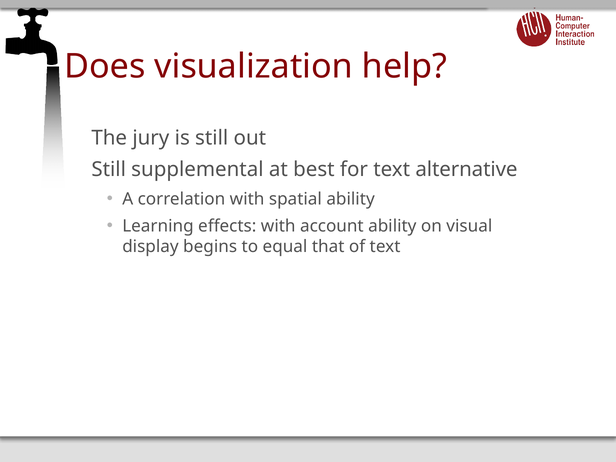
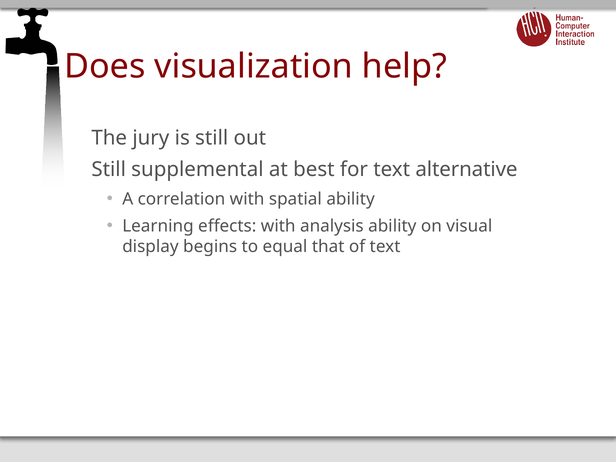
account: account -> analysis (332, 226)
